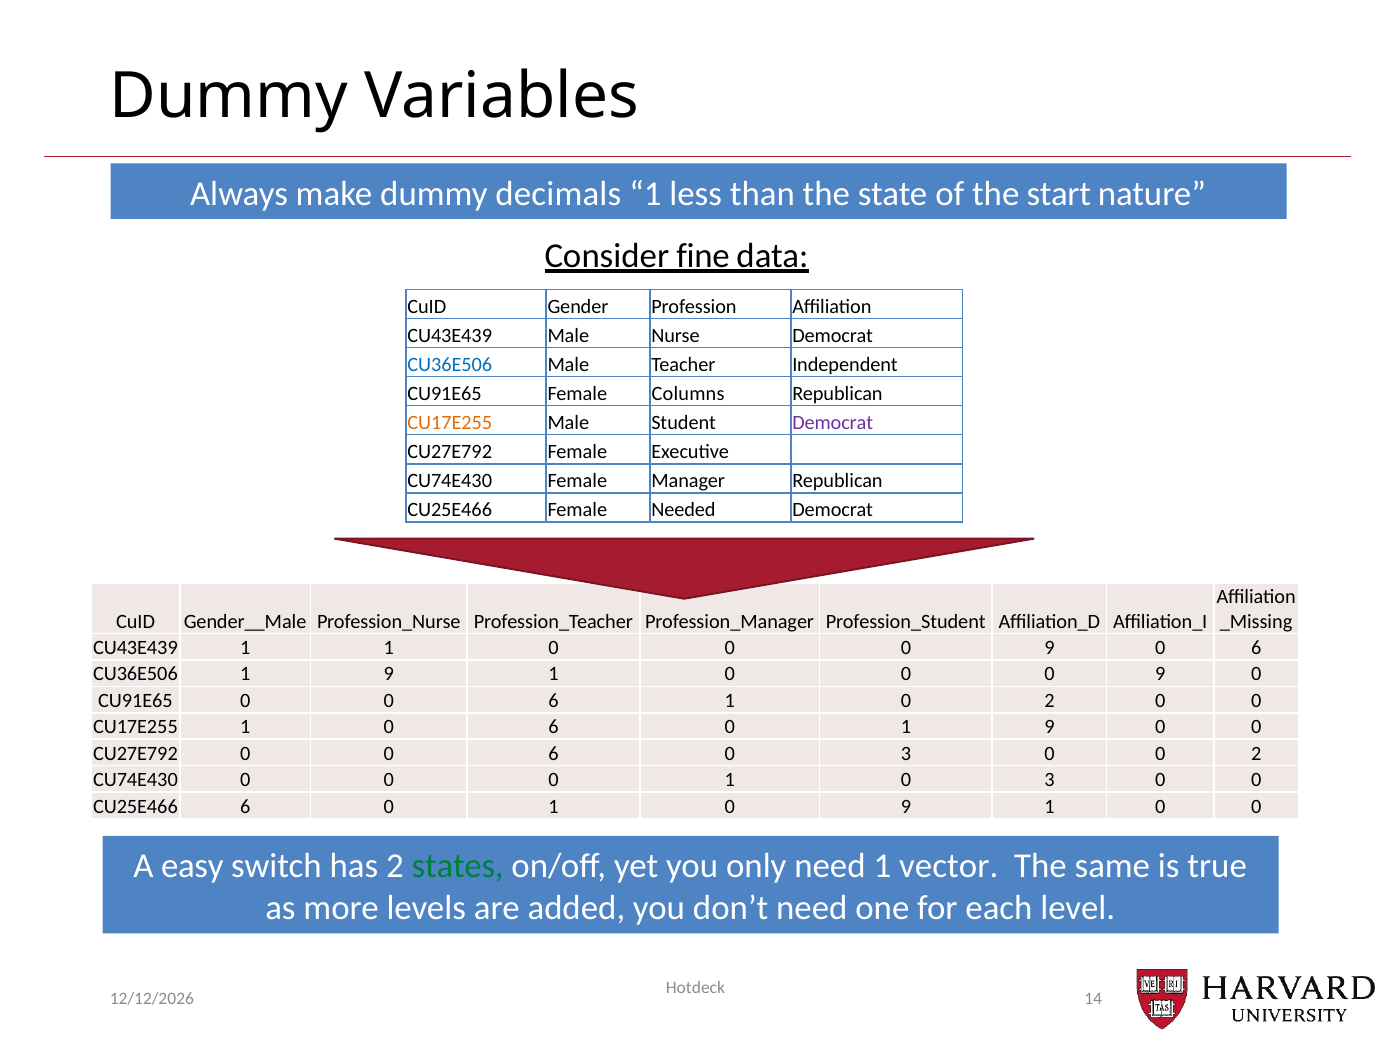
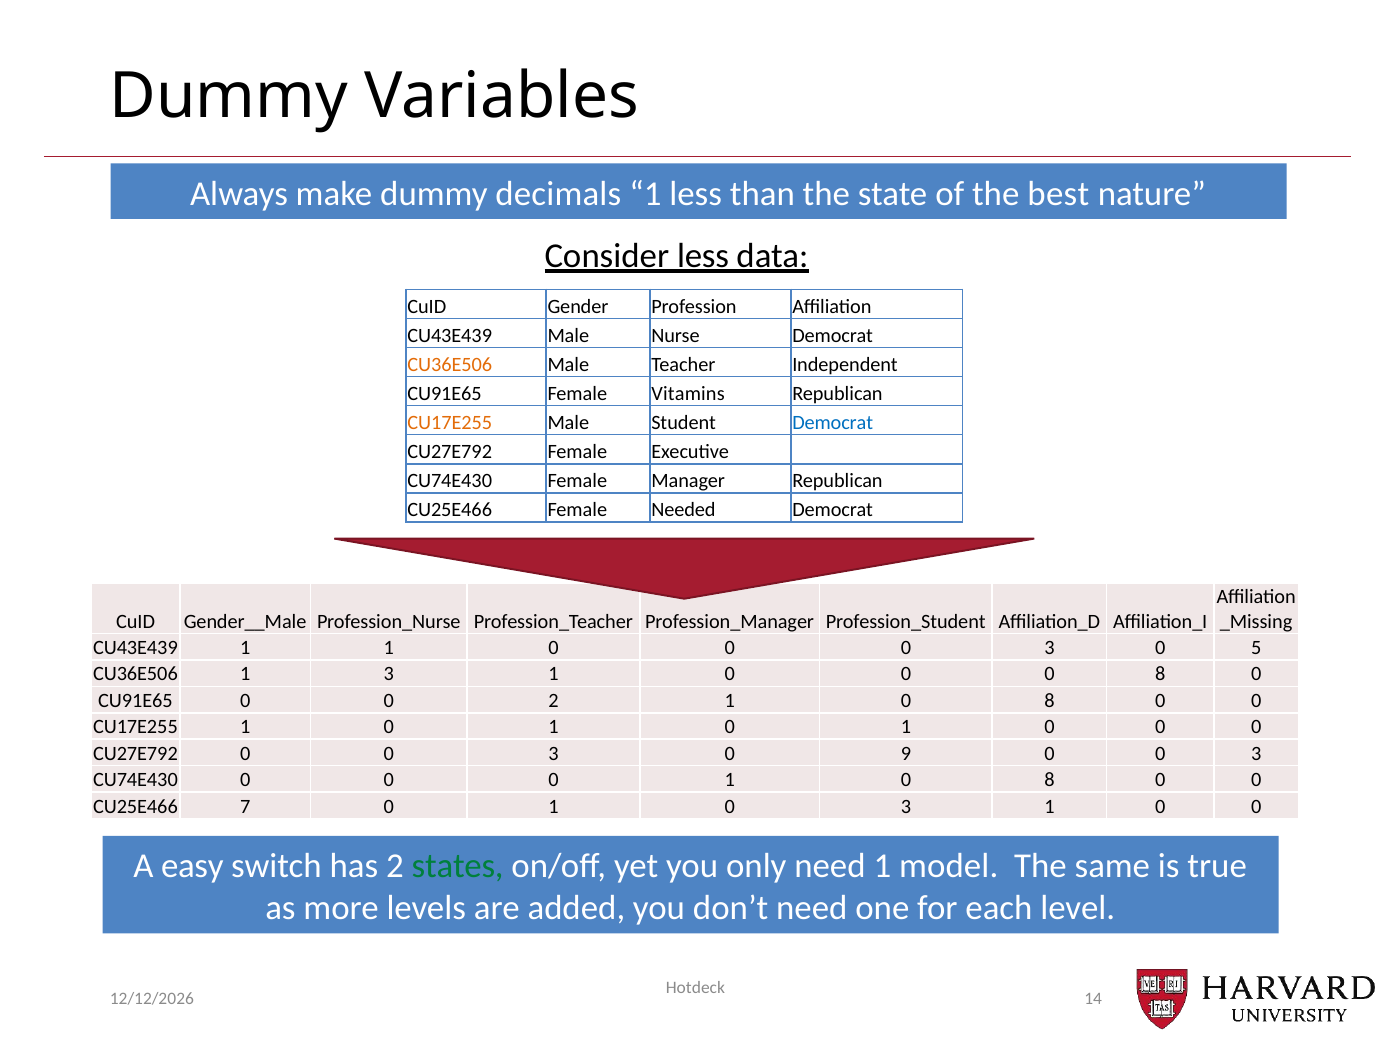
start: start -> best (1058, 194)
Consider fine: fine -> less (703, 256)
CU36E506 colour: blue -> orange (450, 365)
Columns: Columns -> Vitamins (688, 394)
Democrat colour: purple -> blue (833, 423)
9: 9 -> 3 (1049, 648)
6: 6 -> 5 (1256, 648)
CU36E506 1 9: 9 -> 3 (389, 674)
9: 9 -> 8 (1160, 674)
CU91E65 0 0 6: 6 -> 2 (554, 701)
2: 2 -> 8 (1049, 701)
CU17E255 1 0 6: 6 -> 1 (554, 727)
9: 9 -> 0 (1049, 727)
CU27E792 0 0 6: 6 -> 3 (554, 754)
3: 3 -> 9 (906, 754)
2: 2 -> 3 (1256, 754)
0 1 0 3: 3 -> 8 (1049, 780)
CU25E466 6: 6 -> 7 (245, 807)
1 0 9: 9 -> 3 (906, 807)
vector: vector -> model (949, 866)
